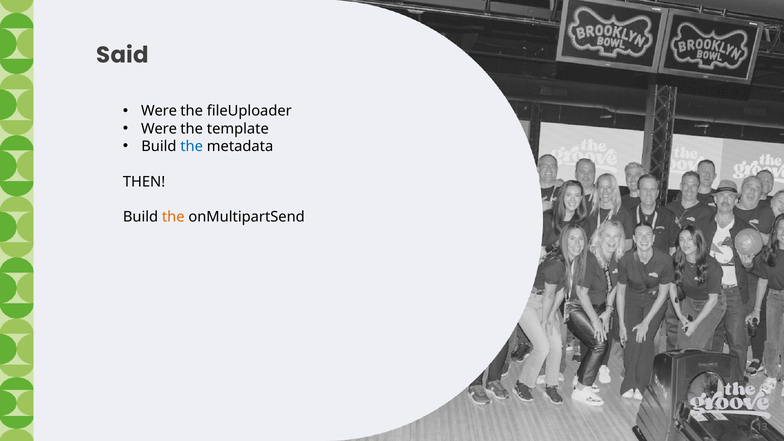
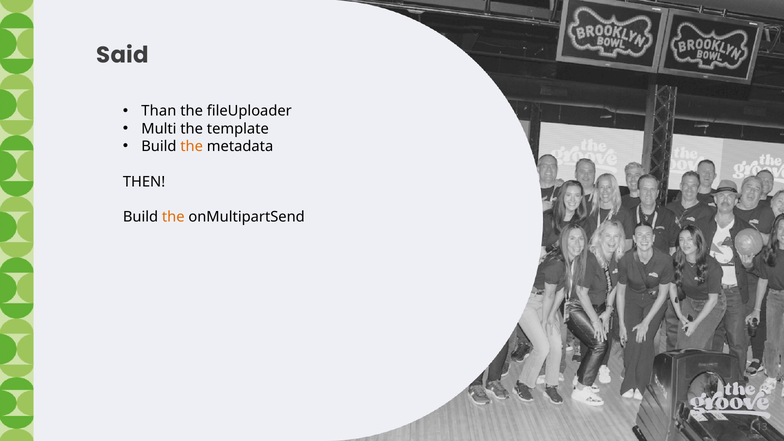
Were: Were -> Than (159, 111)
Were: Were -> Multi (159, 129)
the colour: blue -> orange (192, 146)
